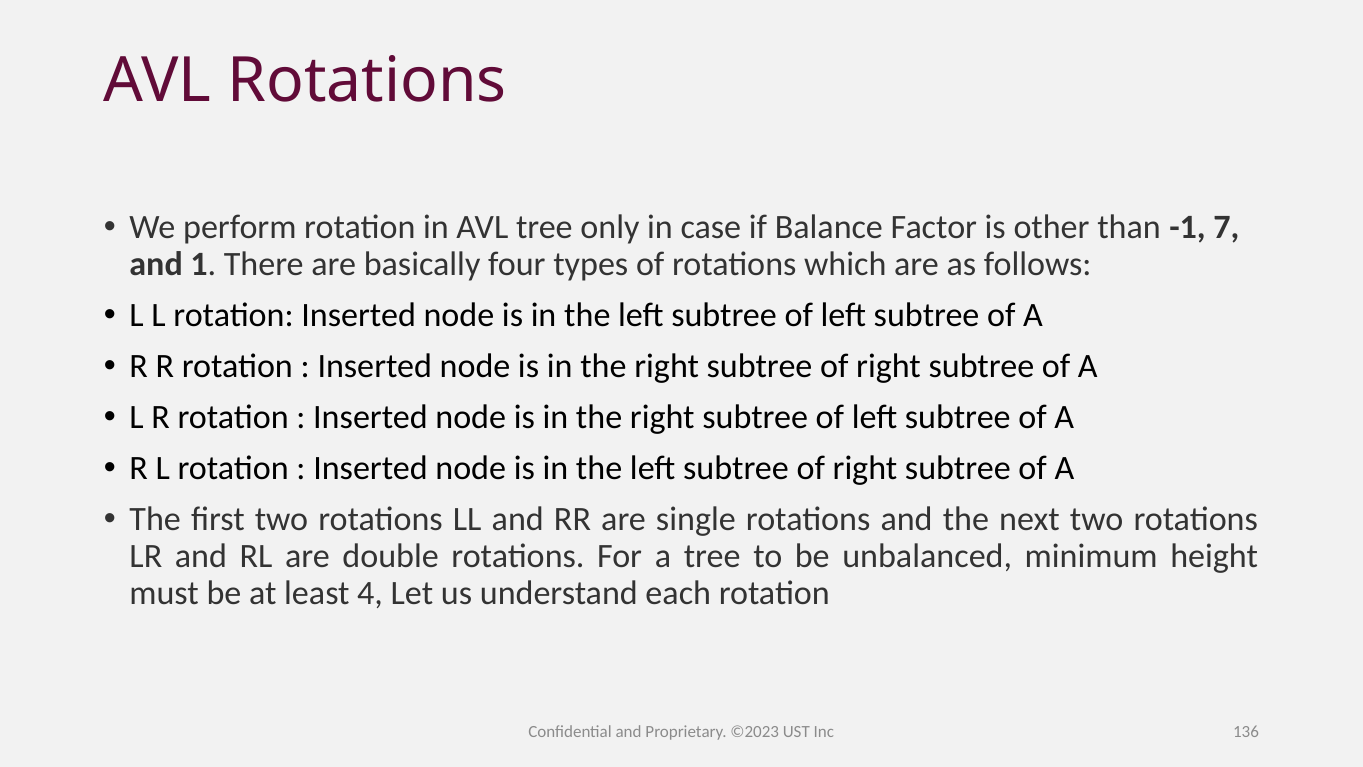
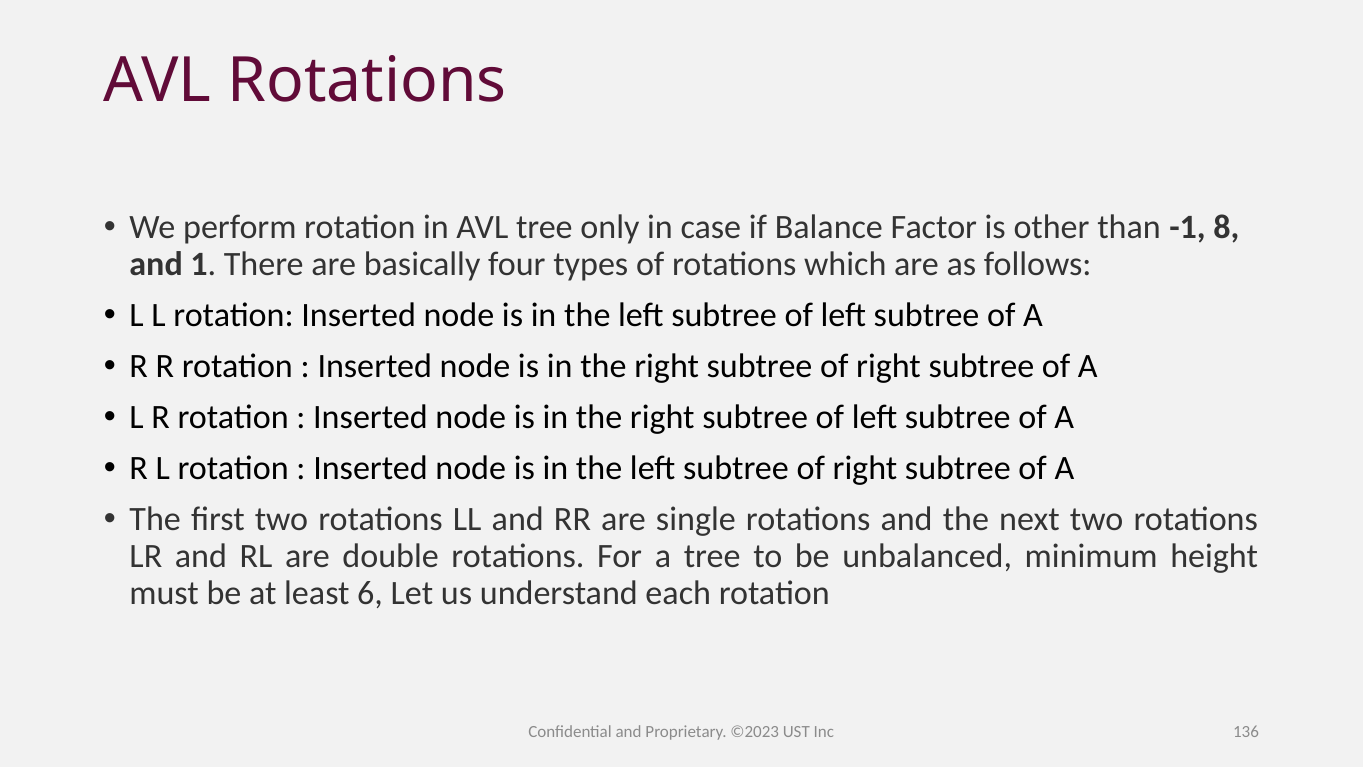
7: 7 -> 8 (1226, 227)
4: 4 -> 6 (370, 593)
